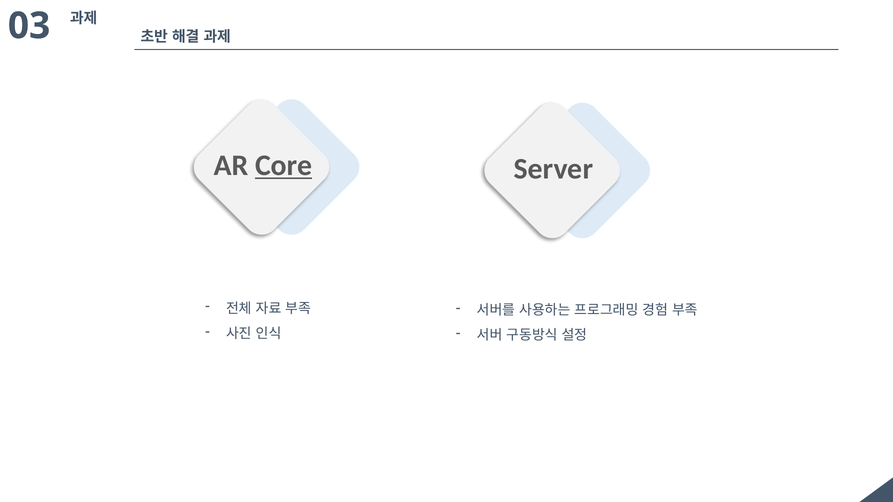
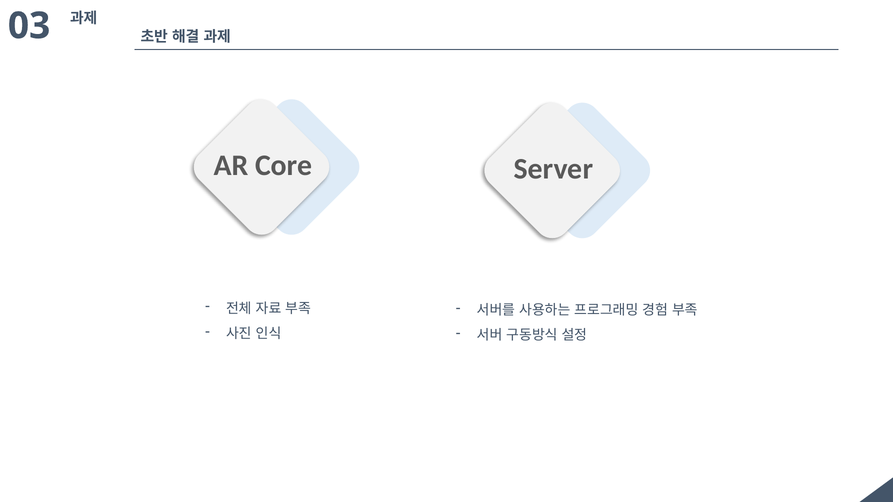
Core underline: present -> none (284, 166)
